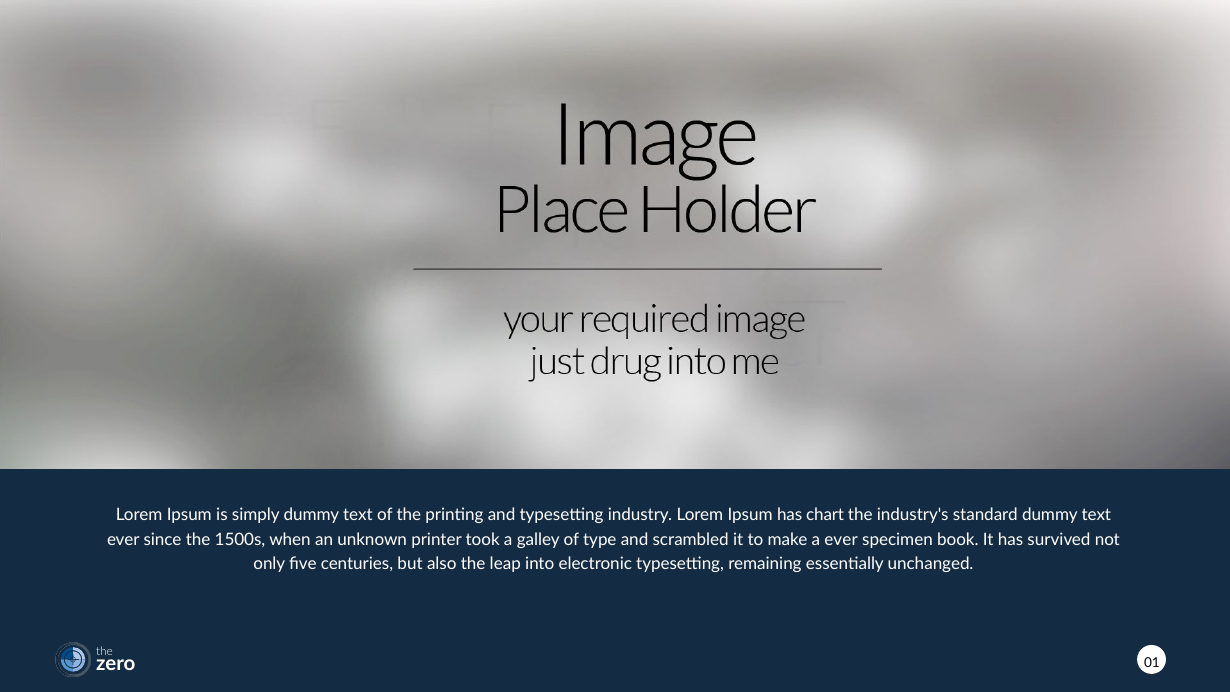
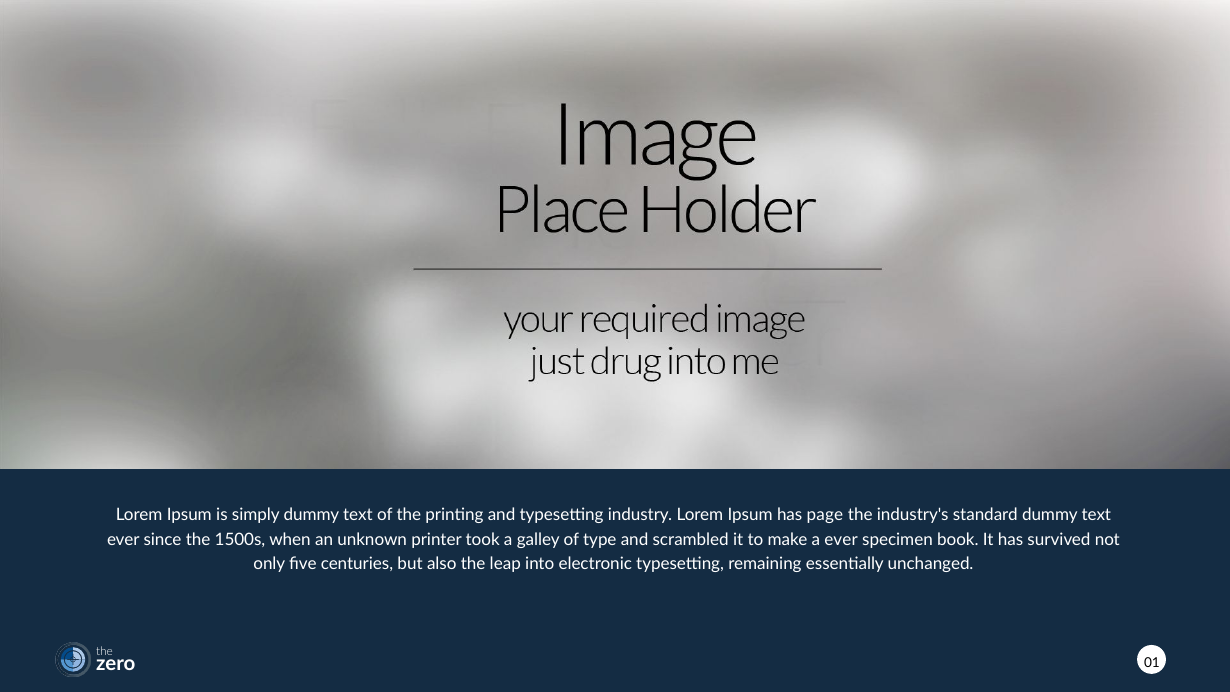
chart: chart -> page (825, 515)
